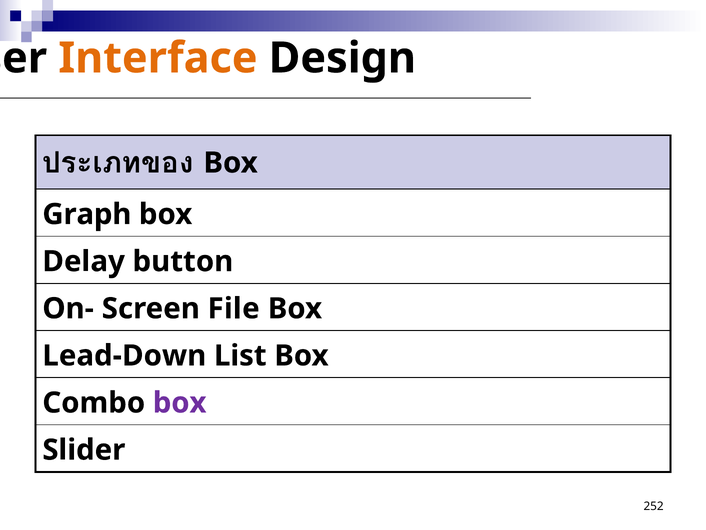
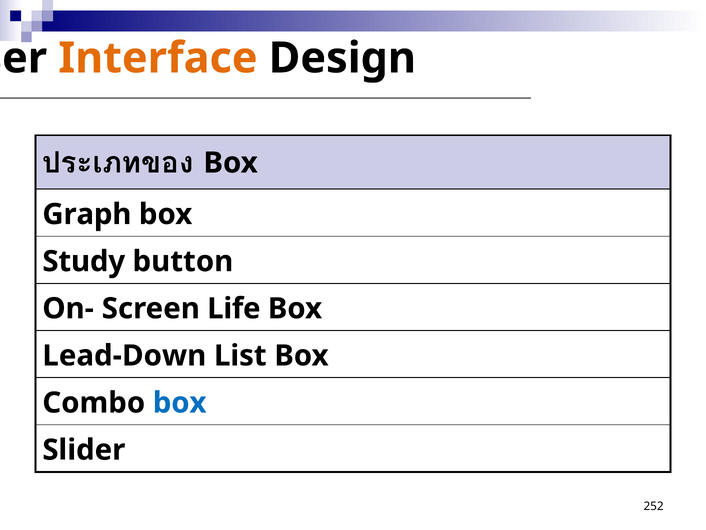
Delay: Delay -> Study (84, 261)
File: File -> Life (234, 308)
box colour: purple -> blue (180, 402)
